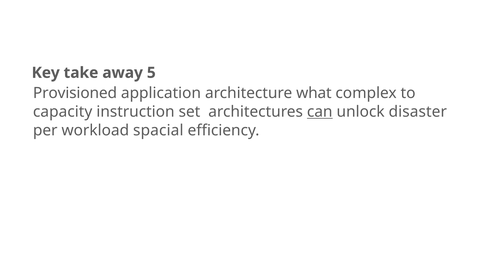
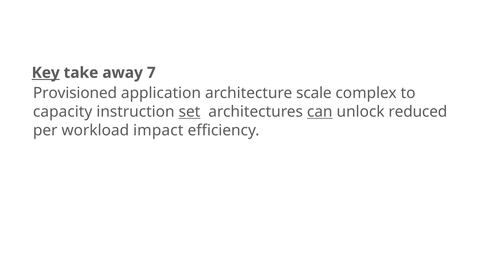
Key underline: none -> present (46, 73)
5: 5 -> 7 (151, 73)
what: what -> scale (314, 93)
set underline: none -> present (189, 112)
disaster: disaster -> reduced (418, 112)
spacial: spacial -> impact (158, 130)
